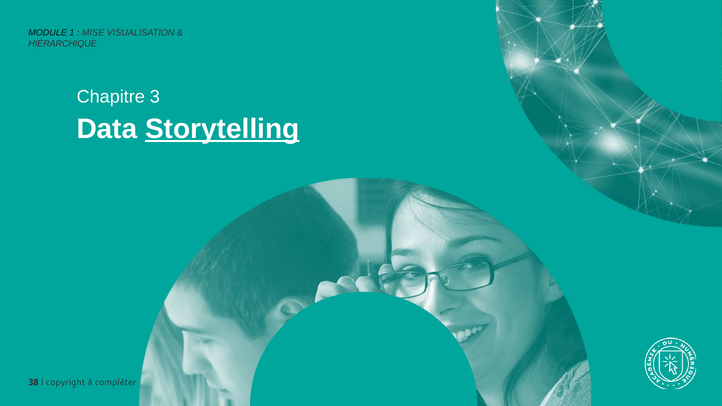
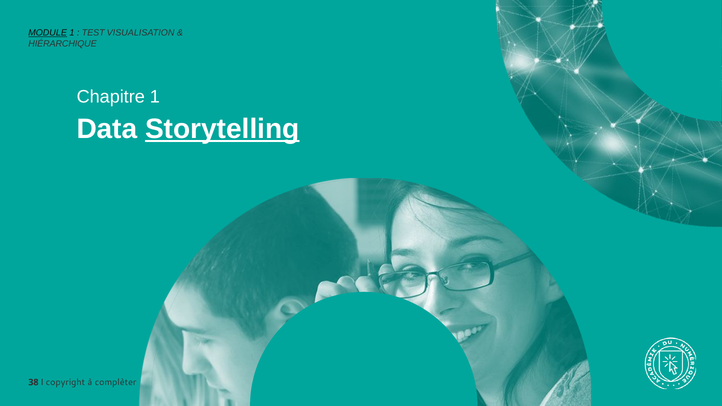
MODULE underline: none -> present (48, 33)
MISE: MISE -> TEST (93, 33)
Chapitre 3: 3 -> 1 (155, 97)
